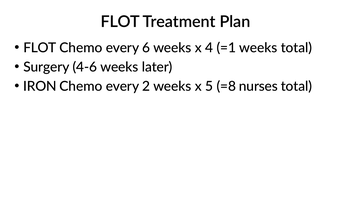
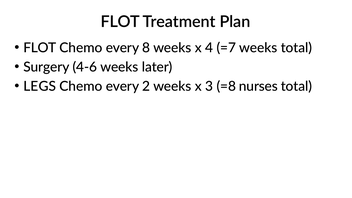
6: 6 -> 8 (146, 48)
=1: =1 -> =7 (226, 48)
IRON: IRON -> LEGS (40, 86)
5: 5 -> 3 (209, 86)
